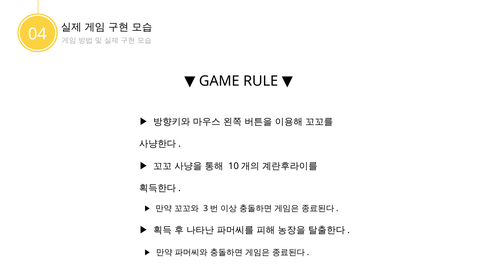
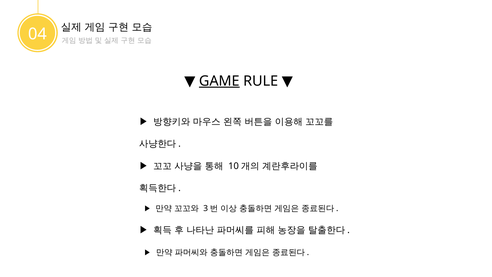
GAME underline: none -> present (219, 81)
